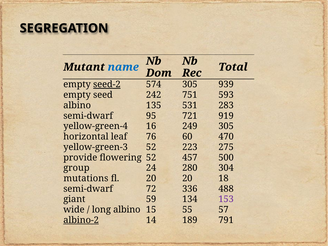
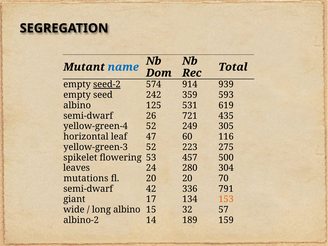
574 305: 305 -> 914 (190, 84)
751: 751 -> 359 (190, 95)
135: 135 -> 125 (154, 105)
283: 283 -> 619 (226, 105)
95: 95 -> 26 (151, 116)
919: 919 -> 435 (226, 116)
yellow-green-4 16: 16 -> 52 (151, 126)
76: 76 -> 47 (151, 137)
470: 470 -> 116 (226, 137)
provide: provide -> spikelet (80, 157)
flowering 52: 52 -> 53 (151, 157)
group: group -> leaves (76, 168)
18: 18 -> 70 (223, 178)
72: 72 -> 42 (151, 189)
488: 488 -> 791 (226, 189)
59: 59 -> 17 (151, 199)
153 colour: purple -> orange (226, 199)
55: 55 -> 32 (187, 210)
albino-2 underline: present -> none (81, 220)
791: 791 -> 159 (226, 220)
